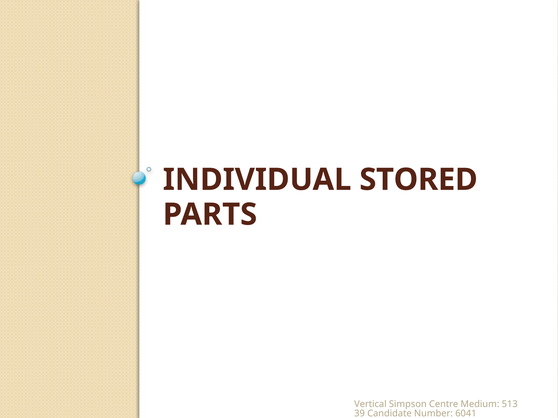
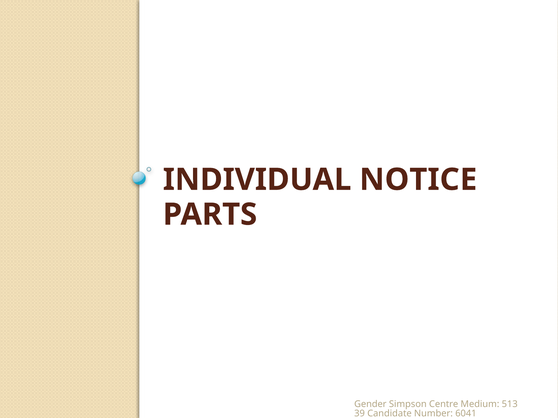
STORED: STORED -> NOTICE (418, 180)
Vertical: Vertical -> Gender (370, 405)
